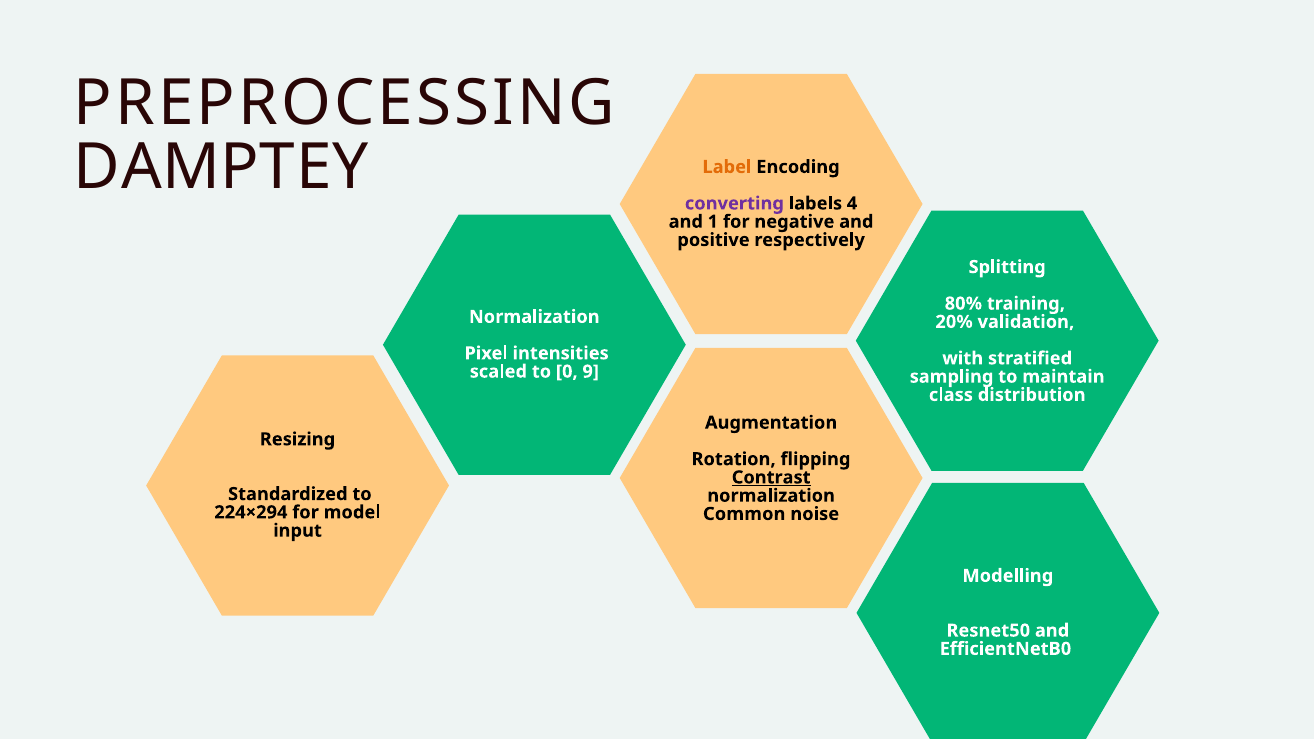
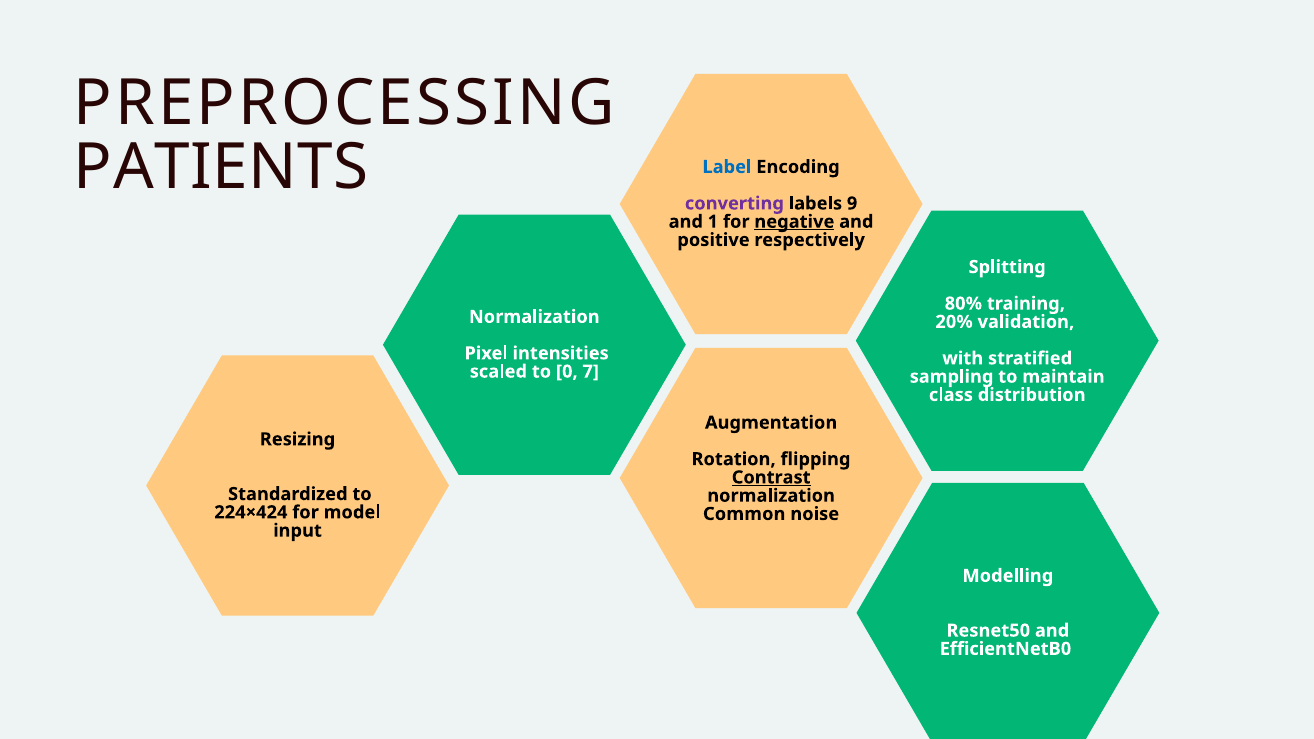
DAMPTEY: DAMPTEY -> PATIENTS (221, 167)
Label colour: orange -> blue (727, 167)
4: 4 -> 9 (852, 203)
negative underline: none -> present (794, 222)
9: 9 -> 7 (591, 372)
224×294: 224×294 -> 224×424 (251, 512)
